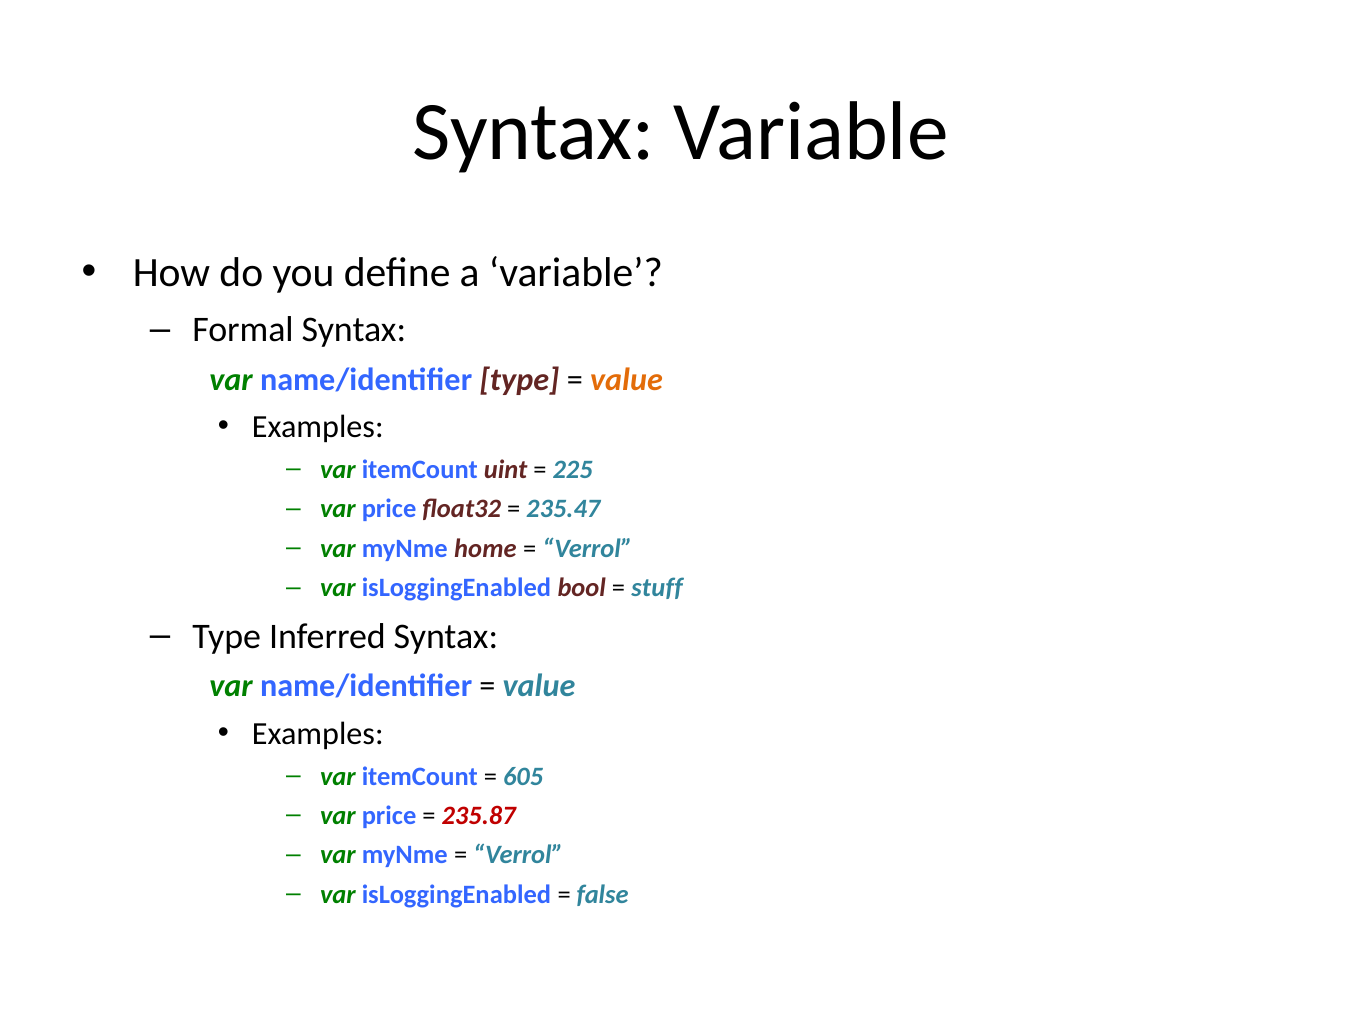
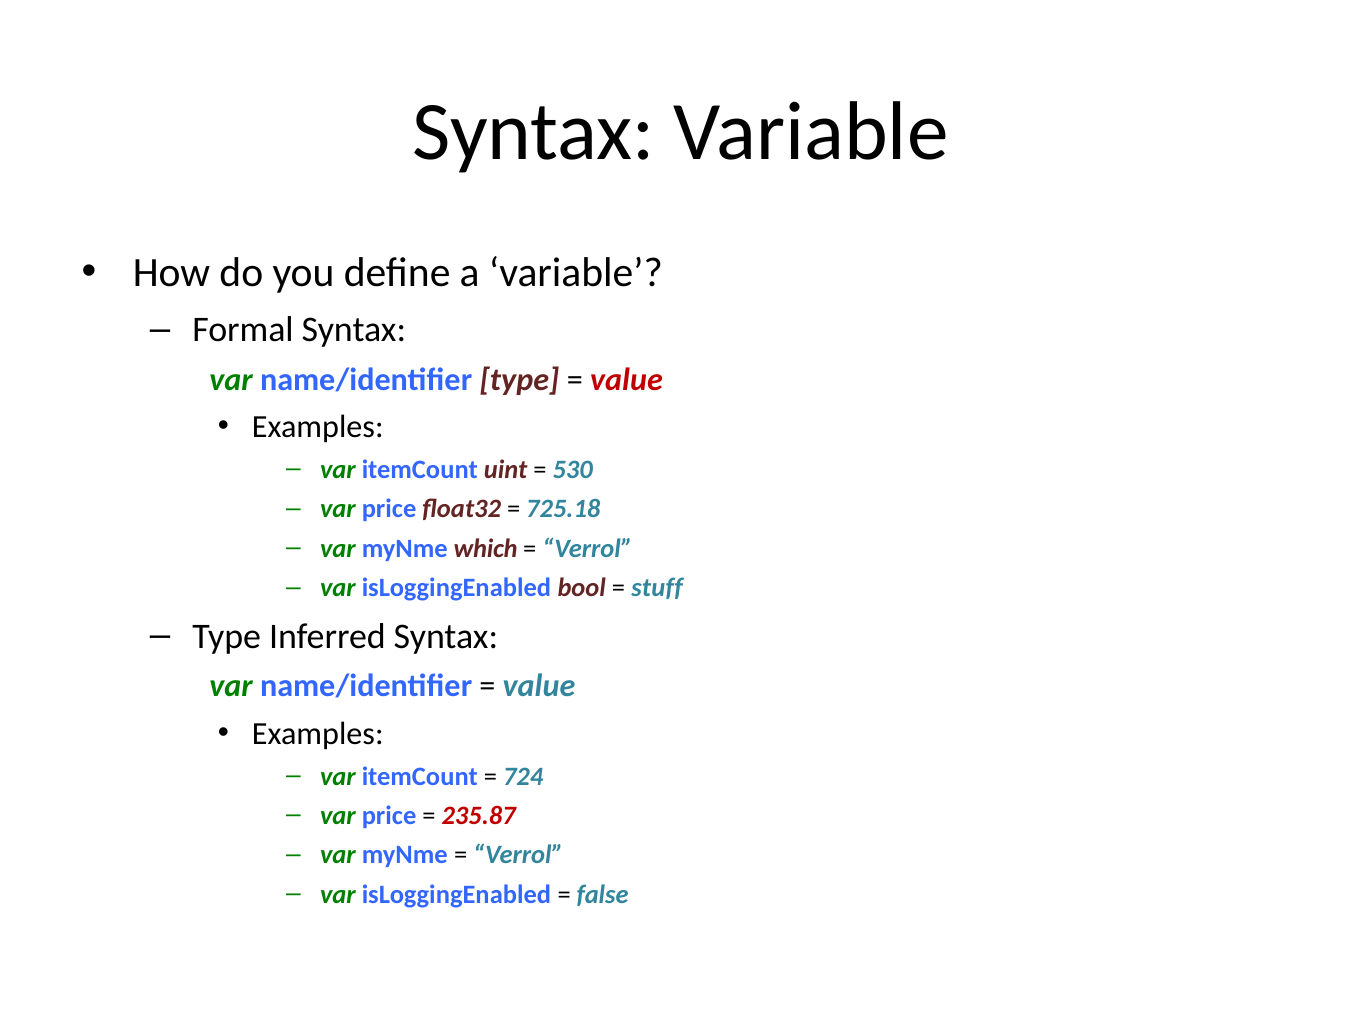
value colour: orange -> red (626, 379)
225: 225 -> 530 (573, 469)
235.47: 235.47 -> 725.18 (563, 509)
home: home -> which (486, 548)
605: 605 -> 724 (523, 776)
